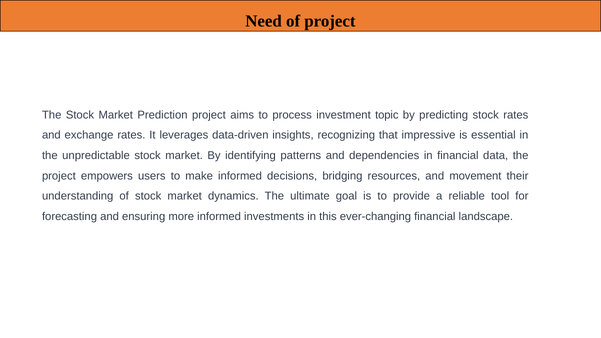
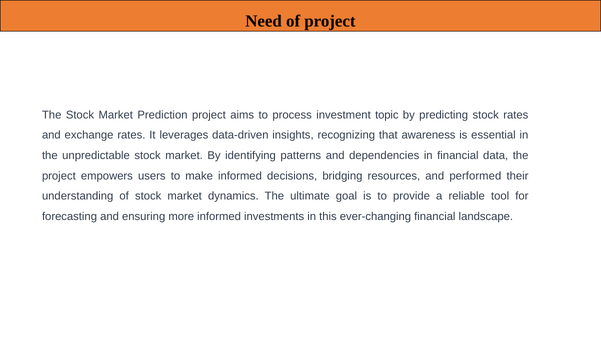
impressive: impressive -> awareness (429, 135)
movement: movement -> performed (475, 176)
